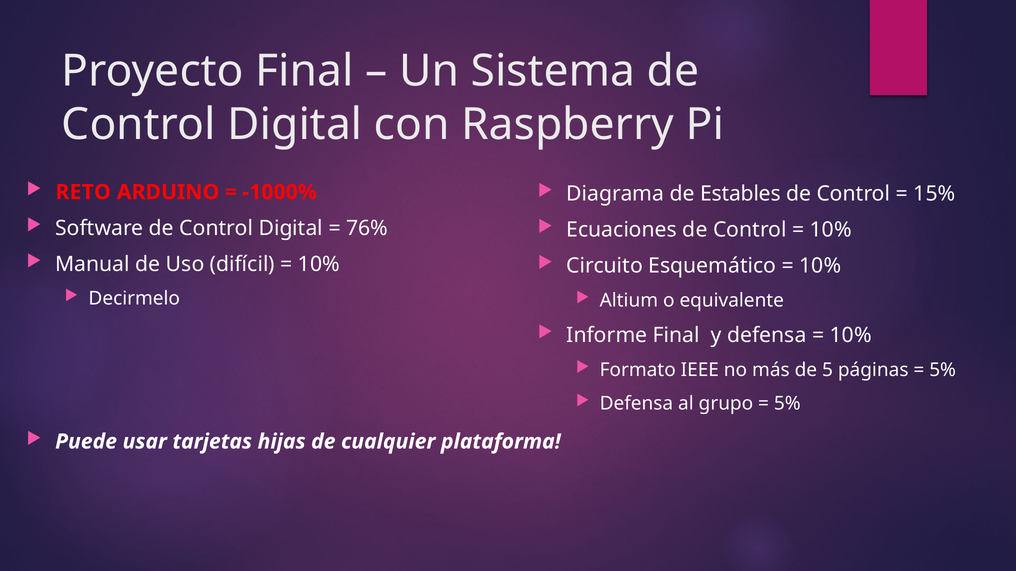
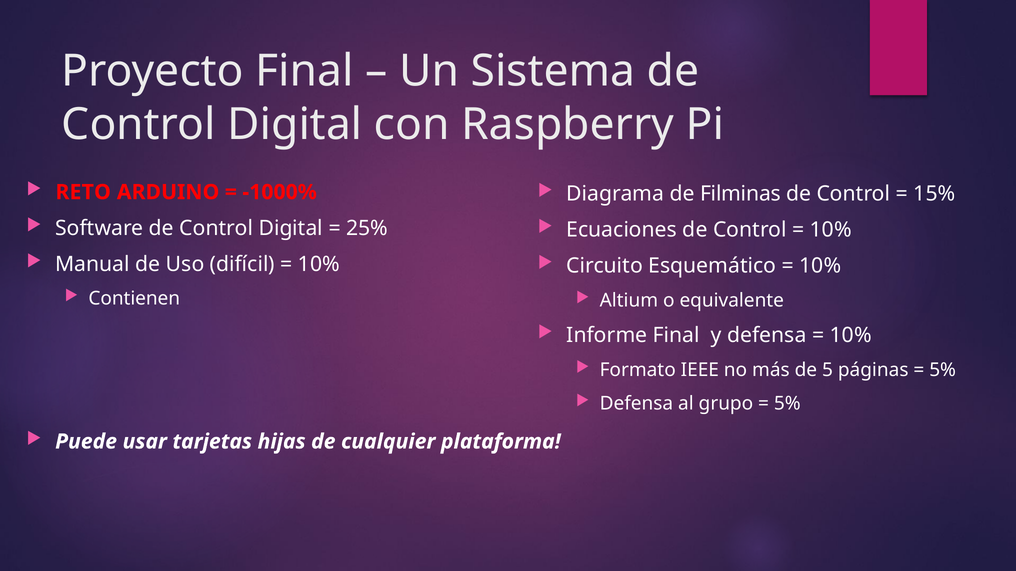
Estables: Estables -> Filminas (741, 194)
76%: 76% -> 25% (367, 228)
Decirmelo: Decirmelo -> Contienen (134, 299)
